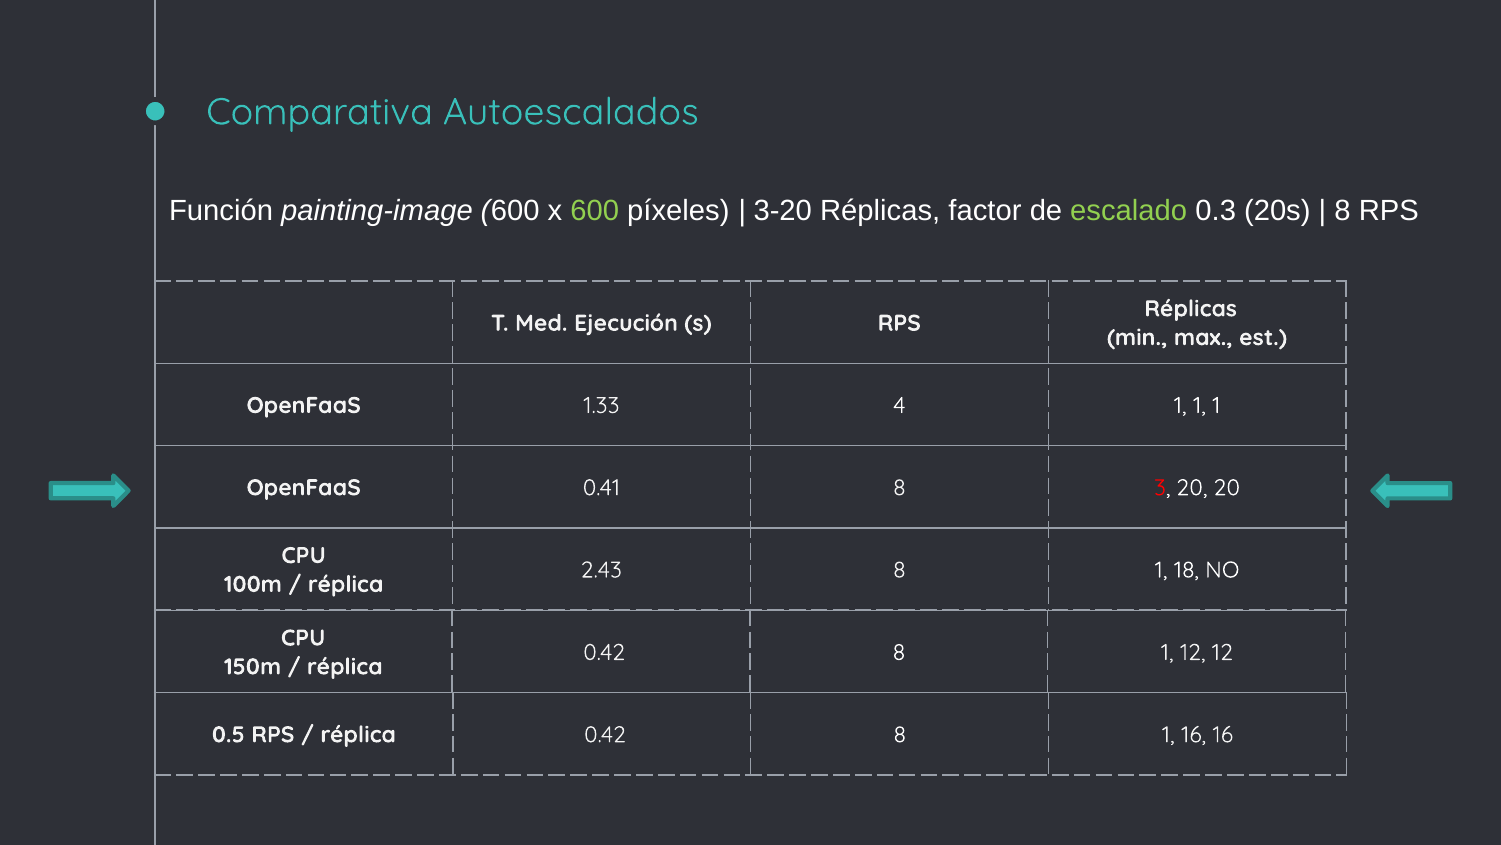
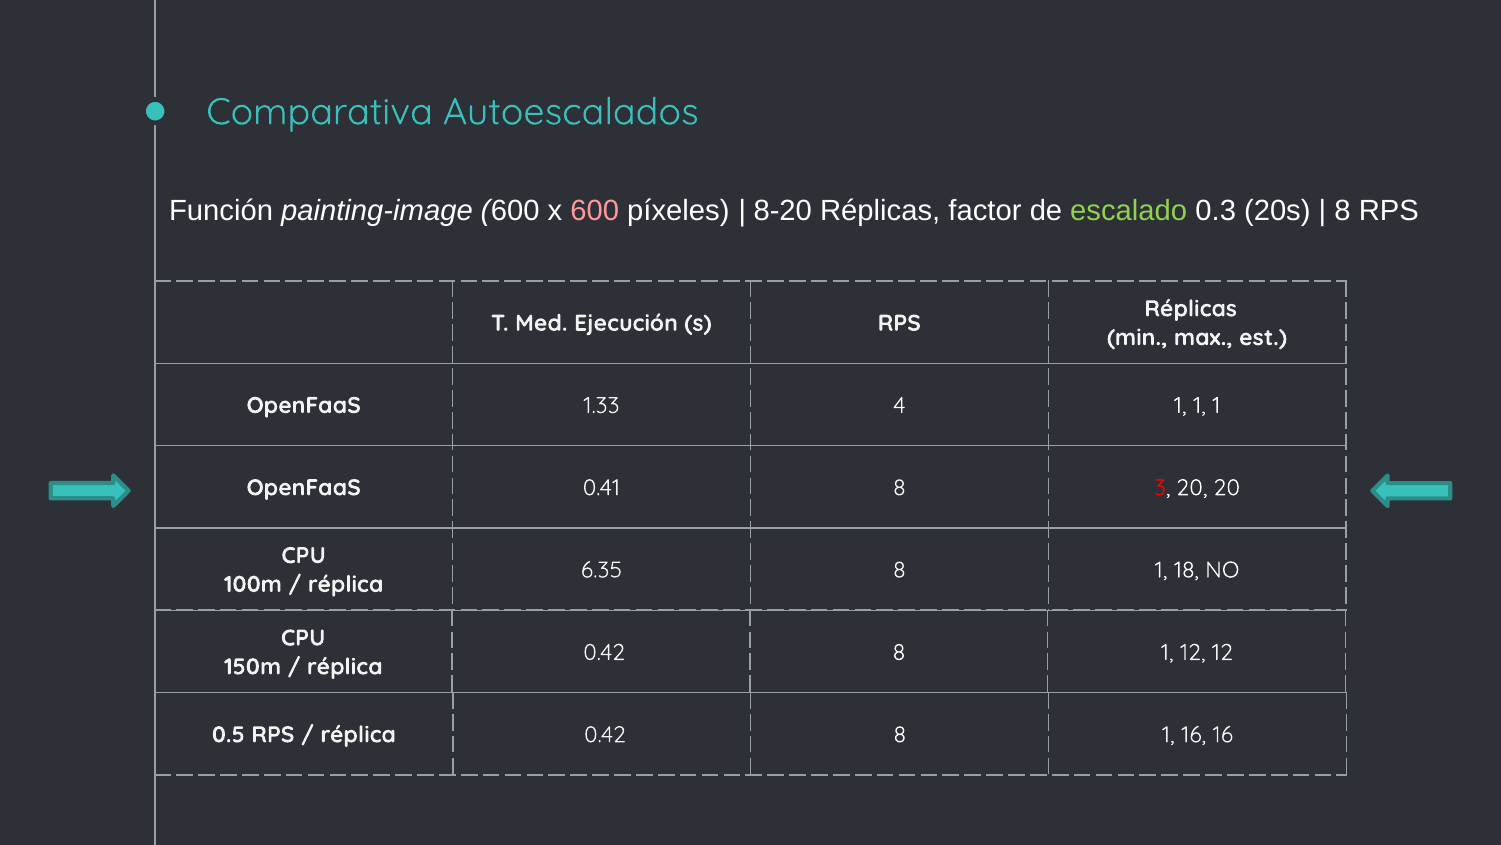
600 colour: light green -> pink (595, 211)
3-20: 3-20 -> 8-20 (783, 211)
2.43: 2.43 -> 6.35 (601, 570)
